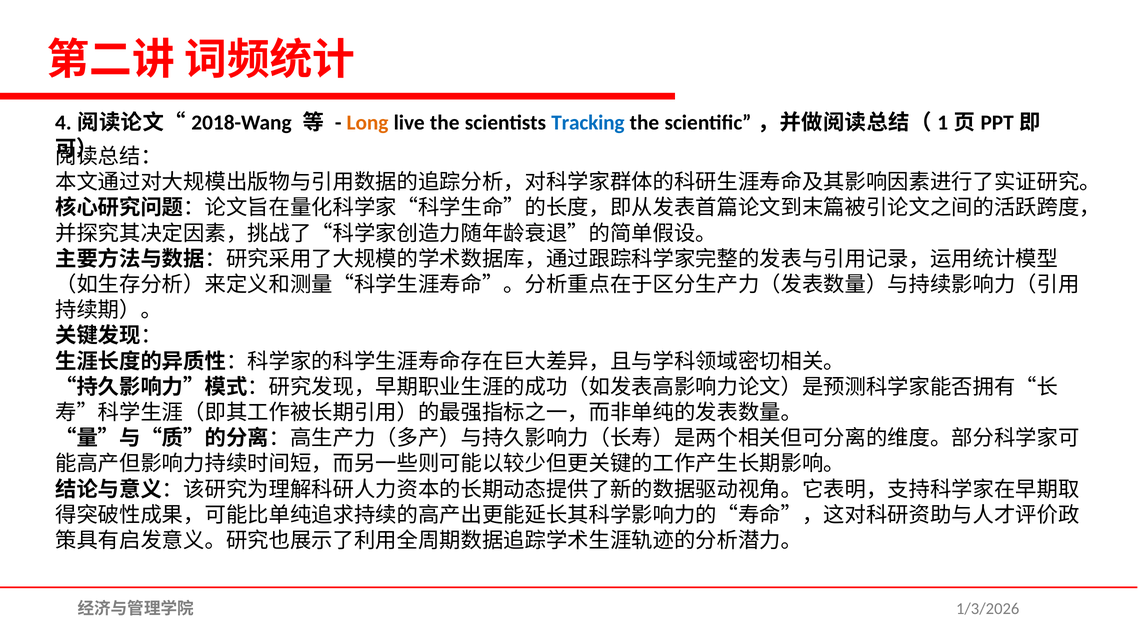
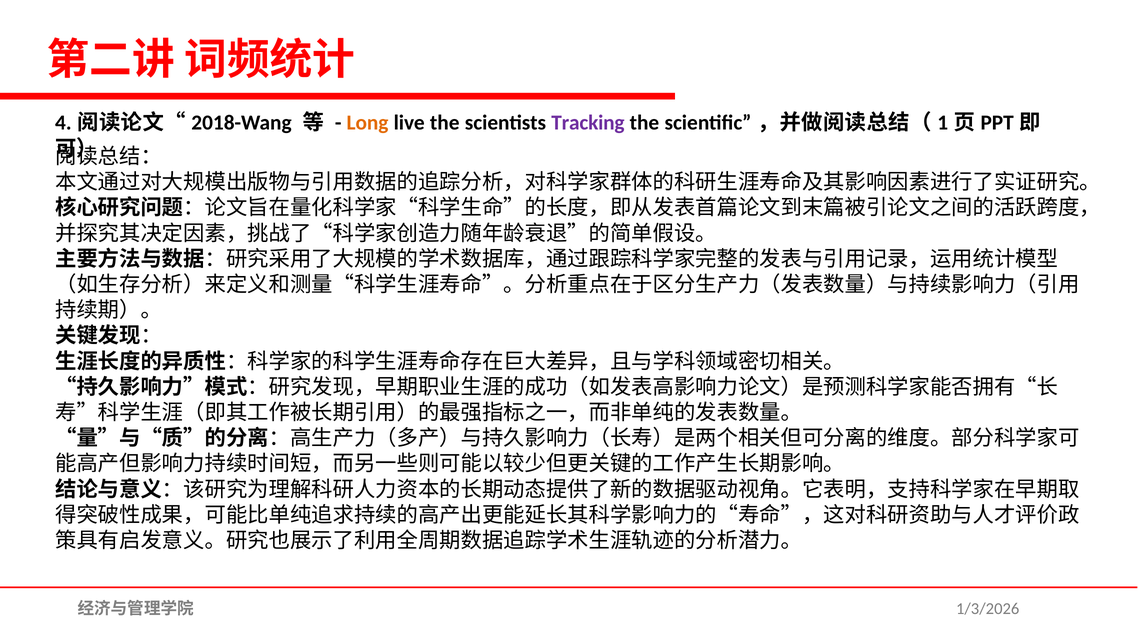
Tracking colour: blue -> purple (588, 123)
